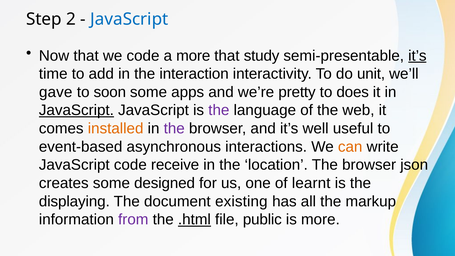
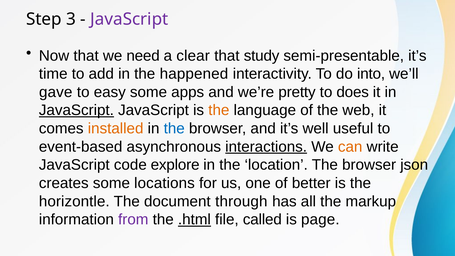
2: 2 -> 3 (71, 19)
JavaScript colour: blue -> purple (129, 19)
we code: code -> need (143, 56)
a more: more -> clear (193, 56)
it’s underline: present -> none (417, 56)
interaction: interaction -> happened (194, 74)
unit: unit -> into (371, 74)
soon: soon -> easy (110, 92)
the colour: purple -> orange (219, 110)
the colour: purple -> blue (174, 128)
interactions underline: none -> present (266, 147)
receive: receive -> explore (175, 165)
designed: designed -> locations (164, 183)
learnt: learnt -> better (311, 183)
displaying: displaying -> horizontle (74, 201)
existing: existing -> through (241, 201)
public: public -> called (262, 220)
is more: more -> page (320, 220)
